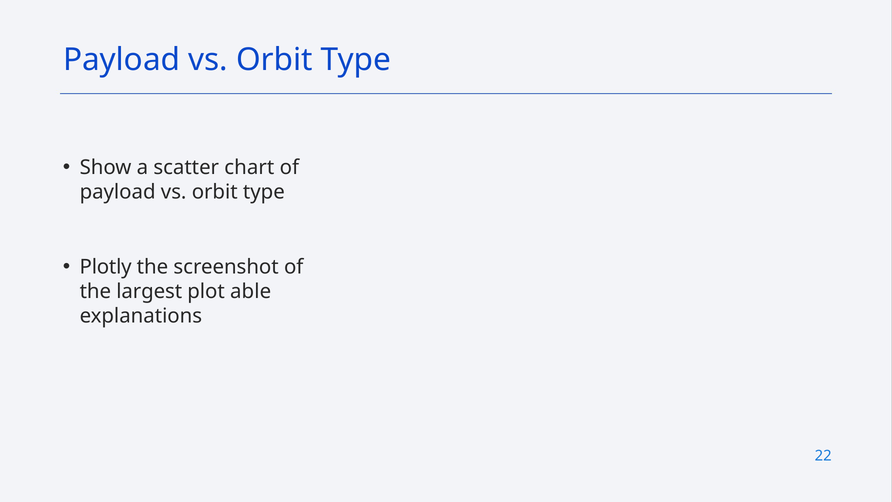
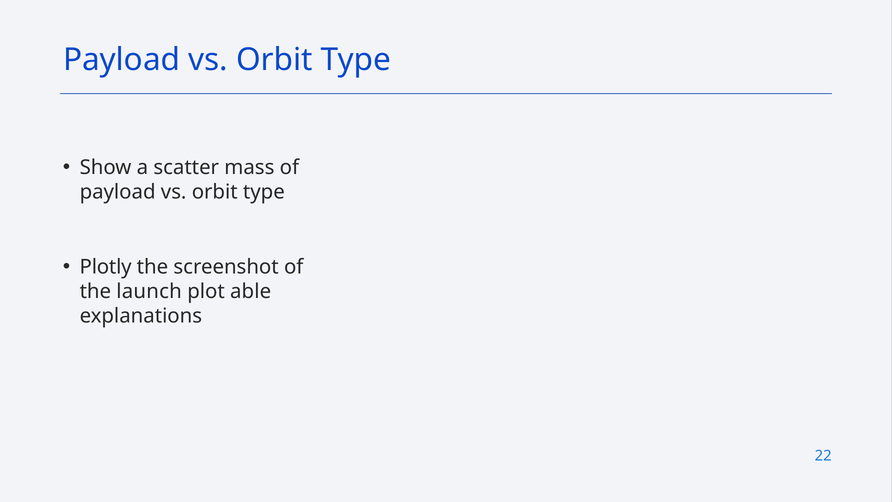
chart: chart -> mass (249, 167)
largest: largest -> launch (149, 291)
